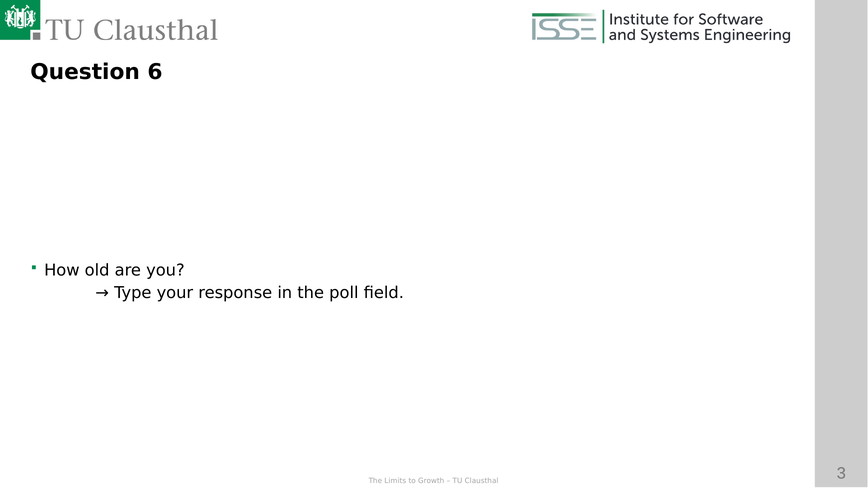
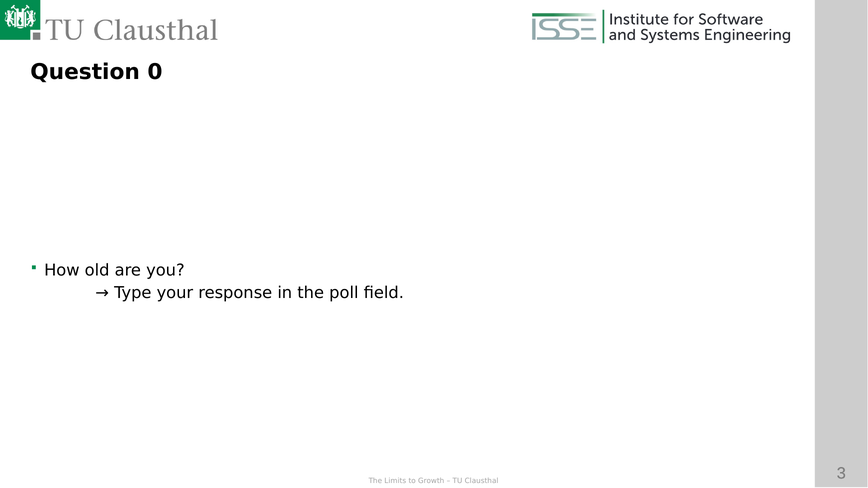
6: 6 -> 0 (155, 72)
